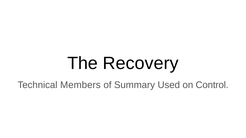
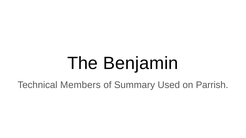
Recovery: Recovery -> Benjamin (141, 63)
Control: Control -> Parrish (212, 85)
